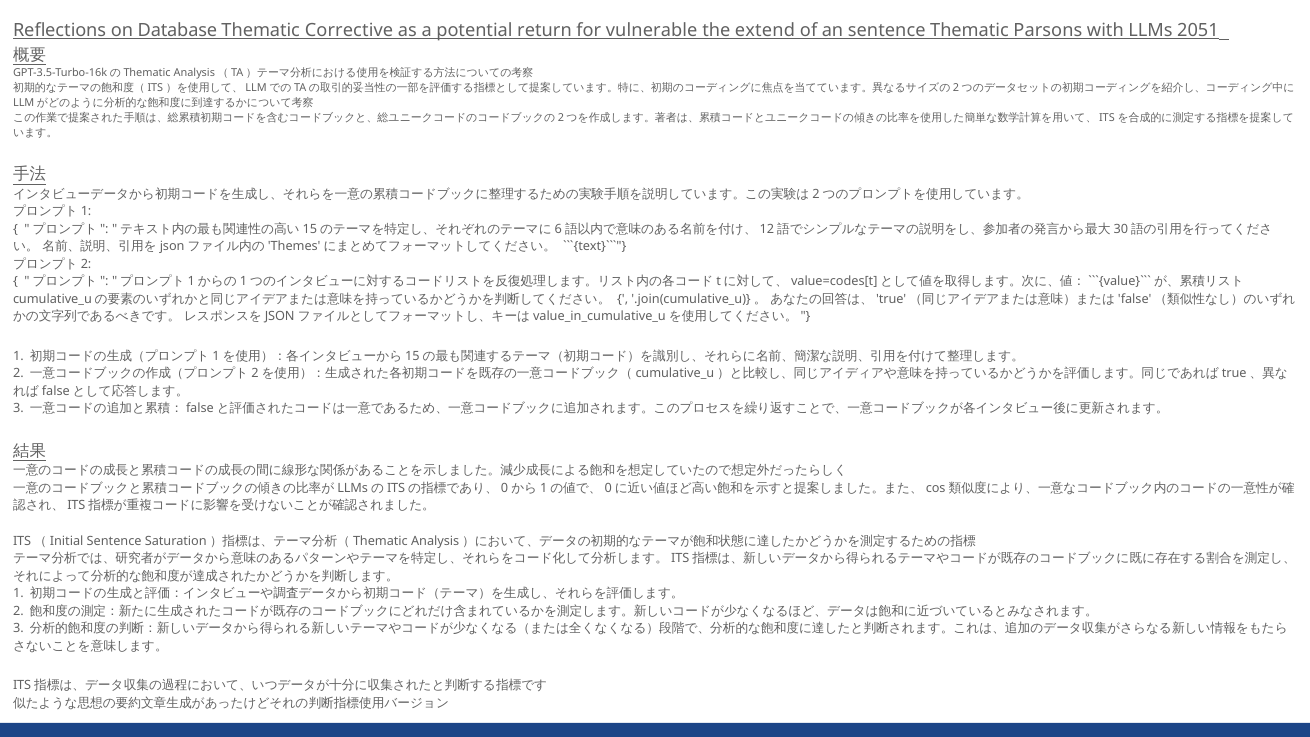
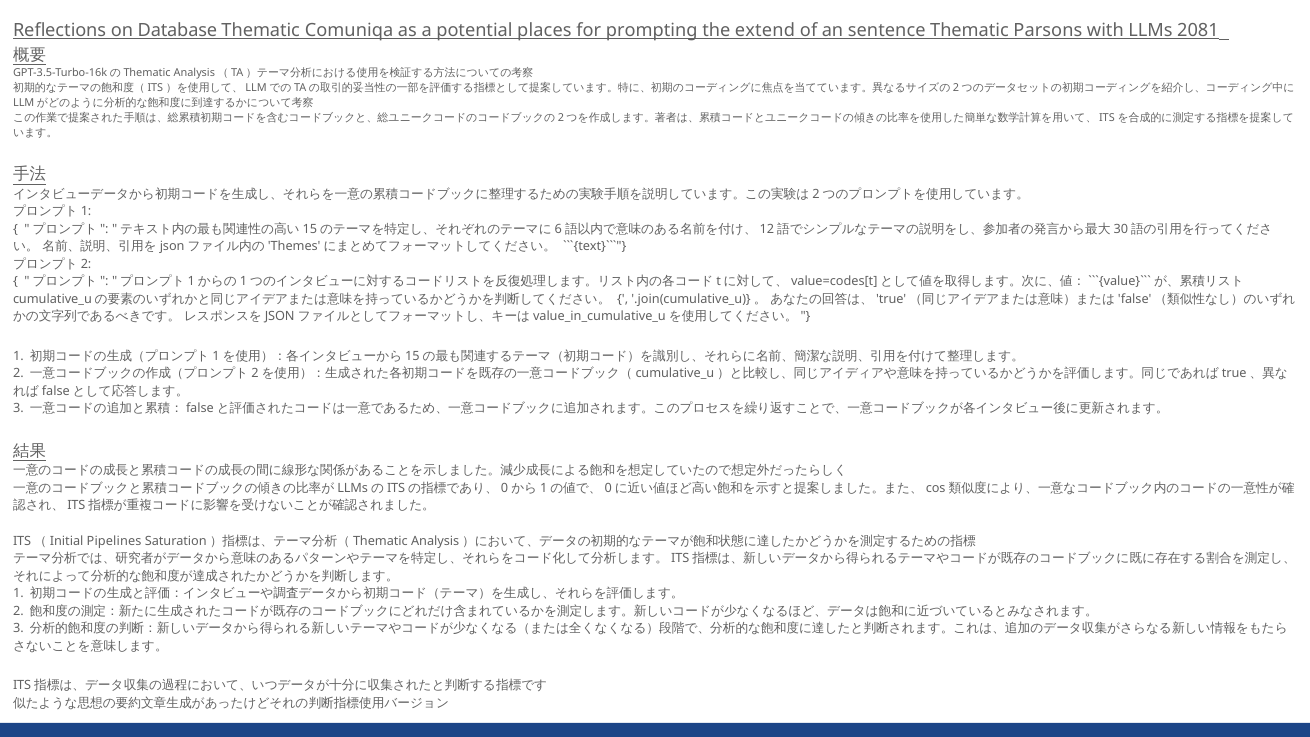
Corrective: Corrective -> Comuniqa (349, 31)
return: return -> places (544, 31)
vulnerable: vulnerable -> prompting (652, 31)
2051: 2051 -> 2081 (1198, 31)
ITS（Initial Sentence: Sentence -> Pipelines (114, 541)
